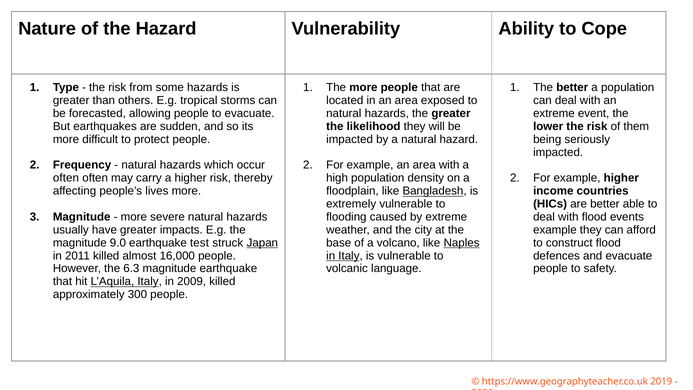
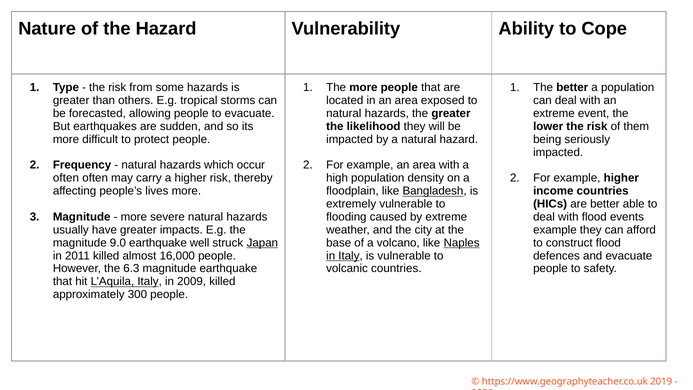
test: test -> well (200, 243)
volcanic language: language -> countries (396, 269)
